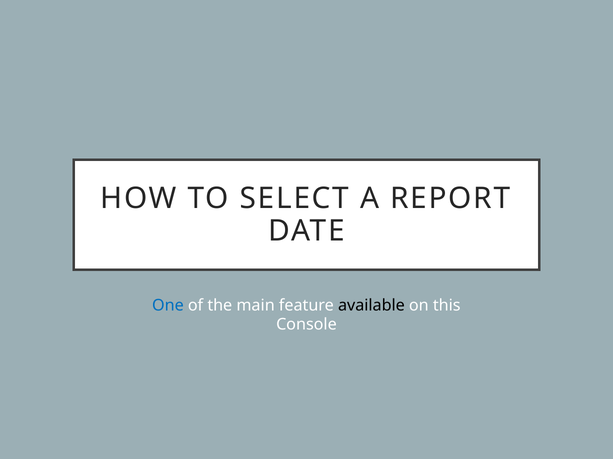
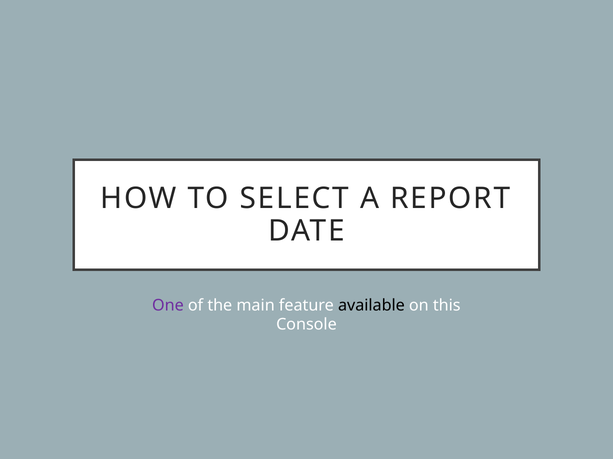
One colour: blue -> purple (168, 306)
